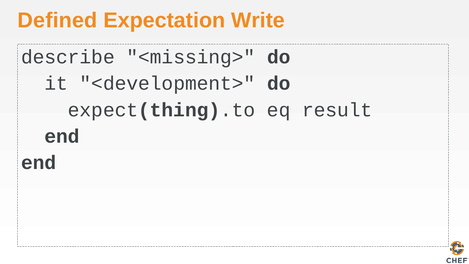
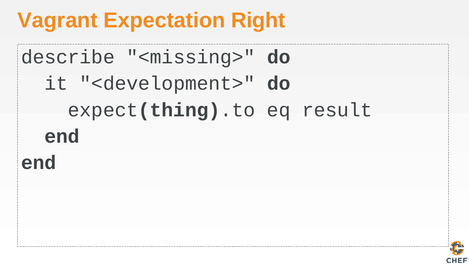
Defined: Defined -> Vagrant (58, 20)
Write: Write -> Right (258, 20)
